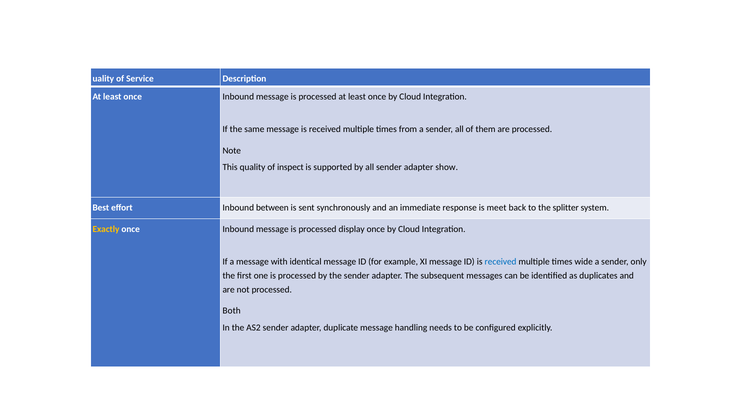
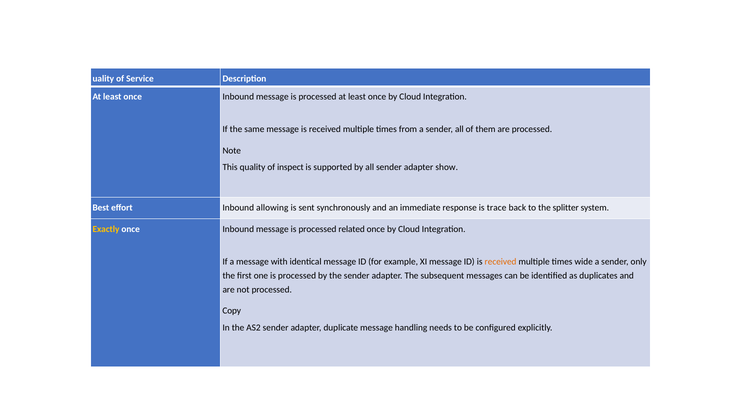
between: between -> allowing (272, 208)
meet: meet -> trace (497, 208)
display: display -> related (352, 229)
received colour: blue -> orange (501, 262)
Both: Both -> Copy (232, 311)
